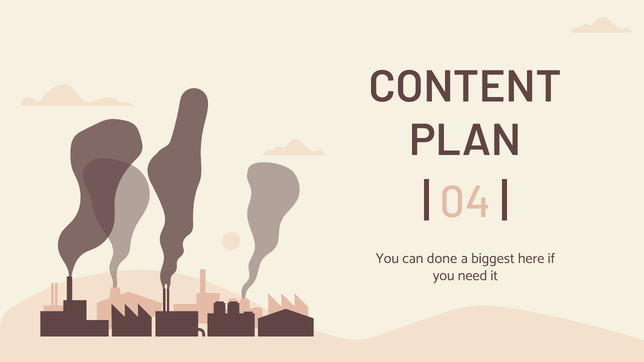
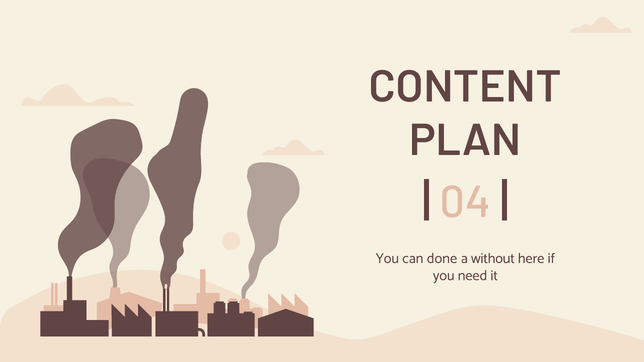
biggest: biggest -> without (493, 258)
